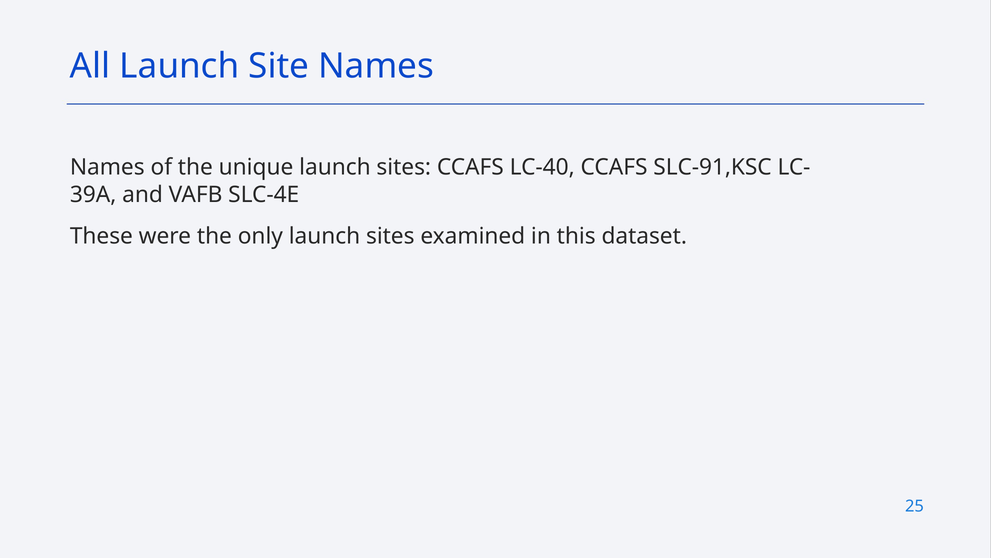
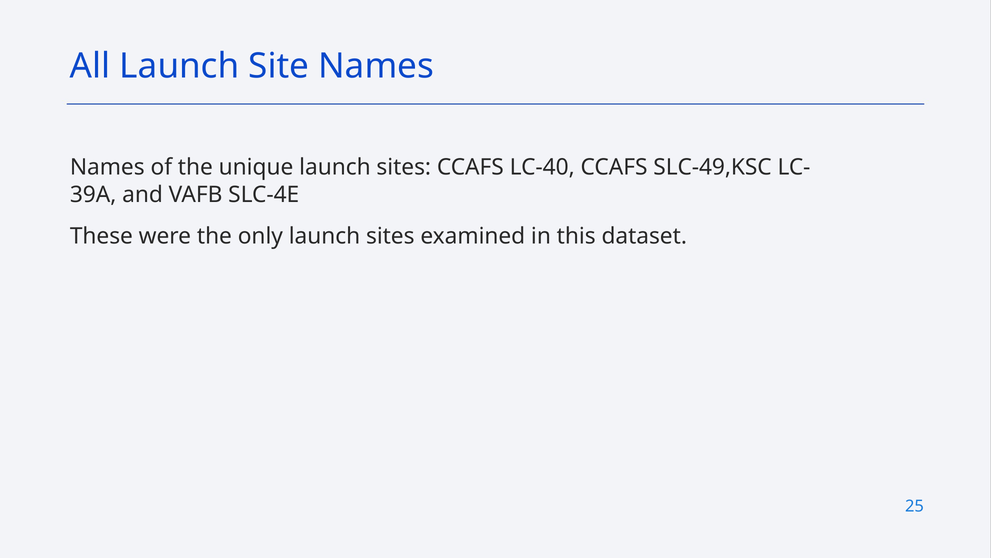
SLC-91,KSC: SLC-91,KSC -> SLC-49,KSC (712, 167)
